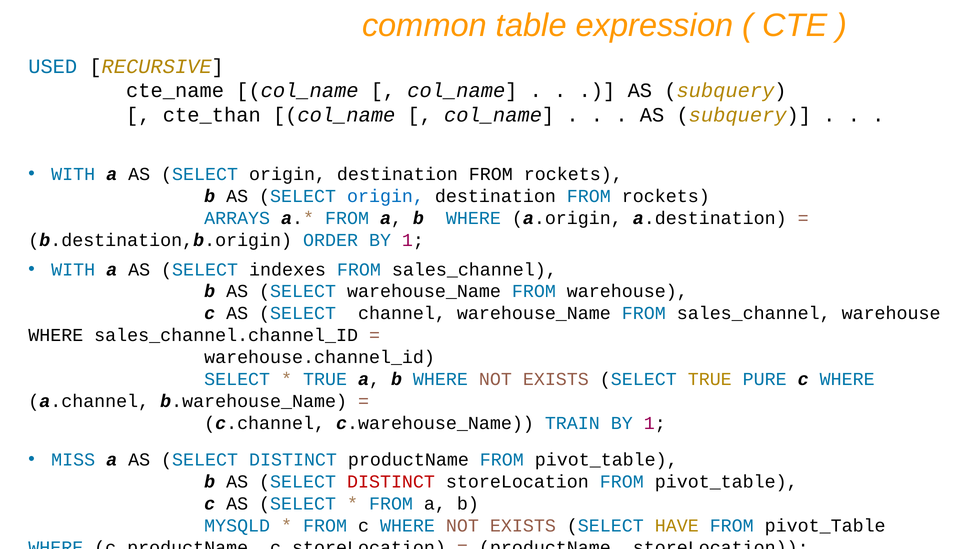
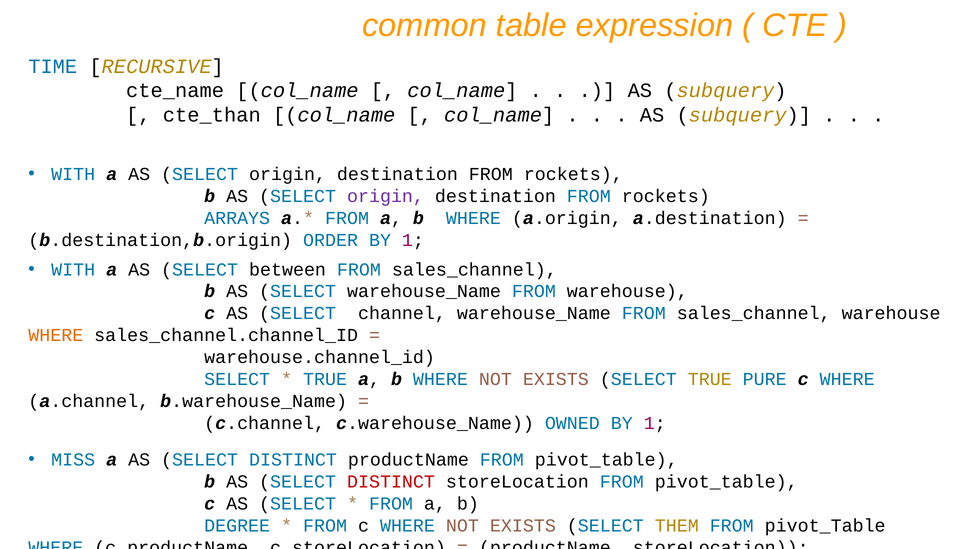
USED: USED -> TIME (53, 66)
origin colour: blue -> purple (386, 196)
indexes: indexes -> between (288, 270)
WHERE colour: black -> orange (56, 336)
TRAIN: TRAIN -> OWNED (572, 424)
MYSQLD: MYSQLD -> DEGREE (237, 526)
HAVE: HAVE -> THEM (677, 526)
